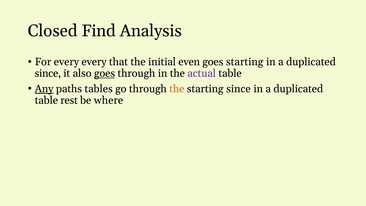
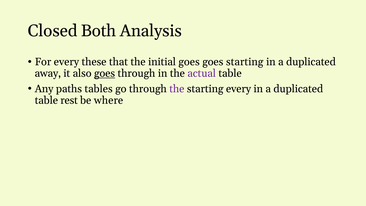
Find: Find -> Both (99, 31)
every every: every -> these (94, 62)
initial even: even -> goes (189, 62)
since: since -> away (48, 73)
Any underline: present -> none (44, 89)
the colour: orange -> purple (177, 89)
starting since: since -> every (239, 89)
